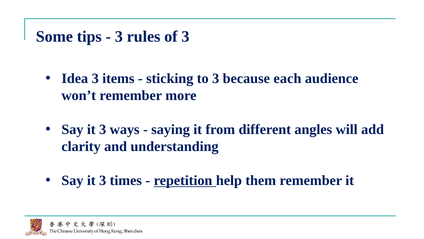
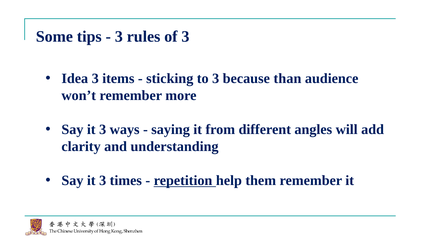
each: each -> than (287, 78)
